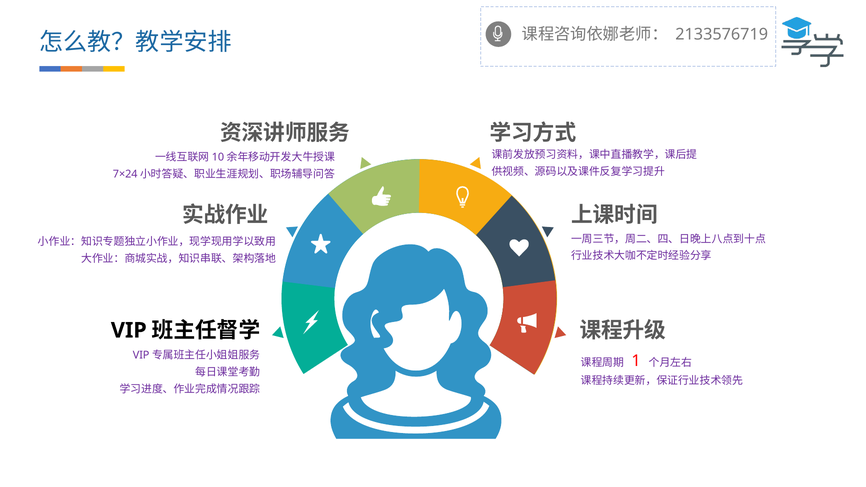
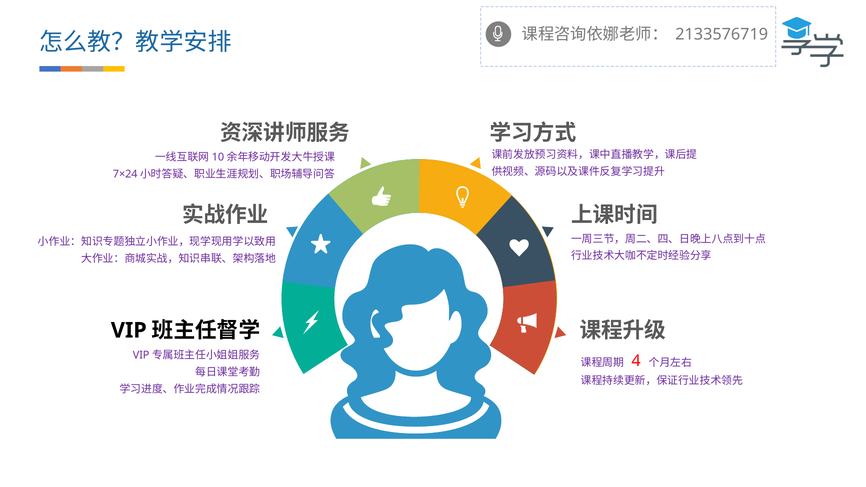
1: 1 -> 4 (636, 361)
